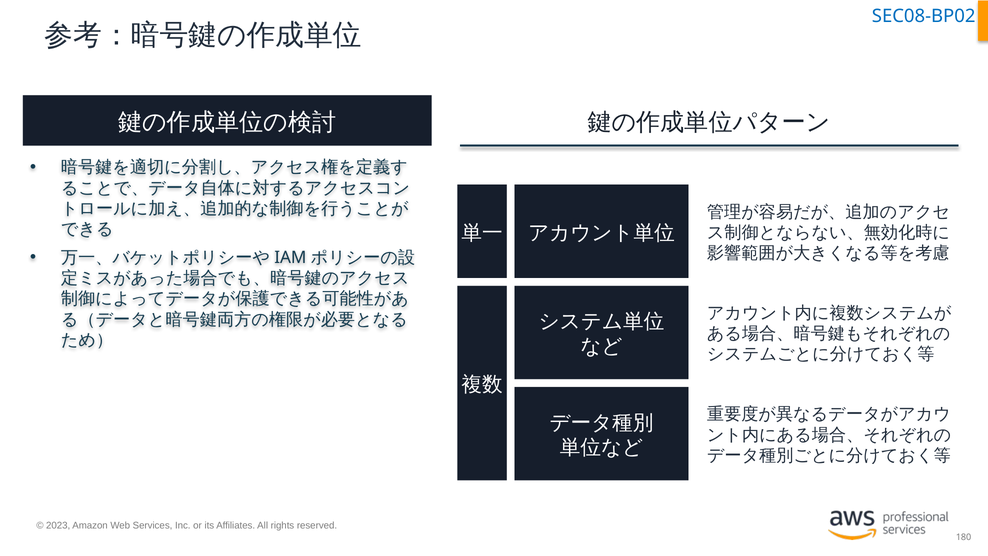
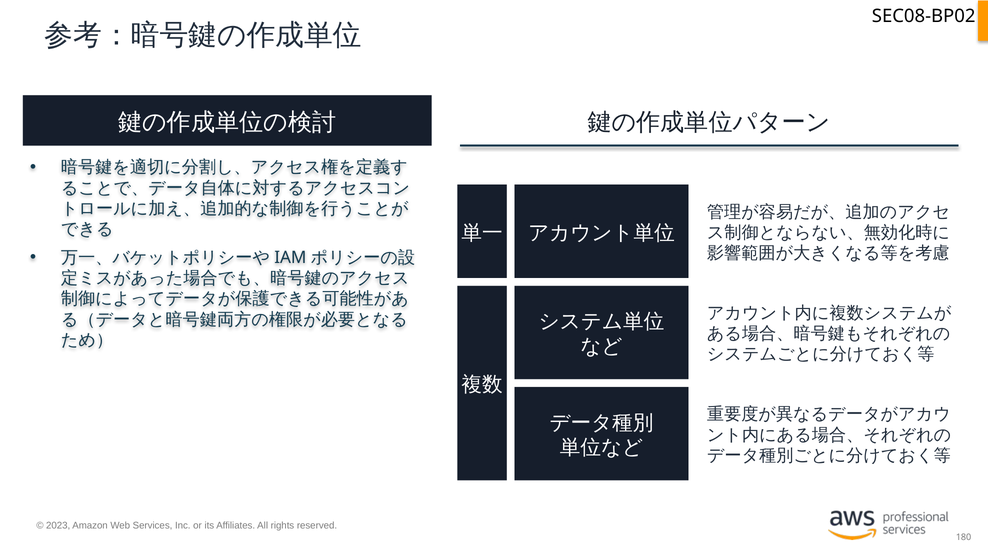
SEC08-BP02 colour: blue -> black (924, 16)
